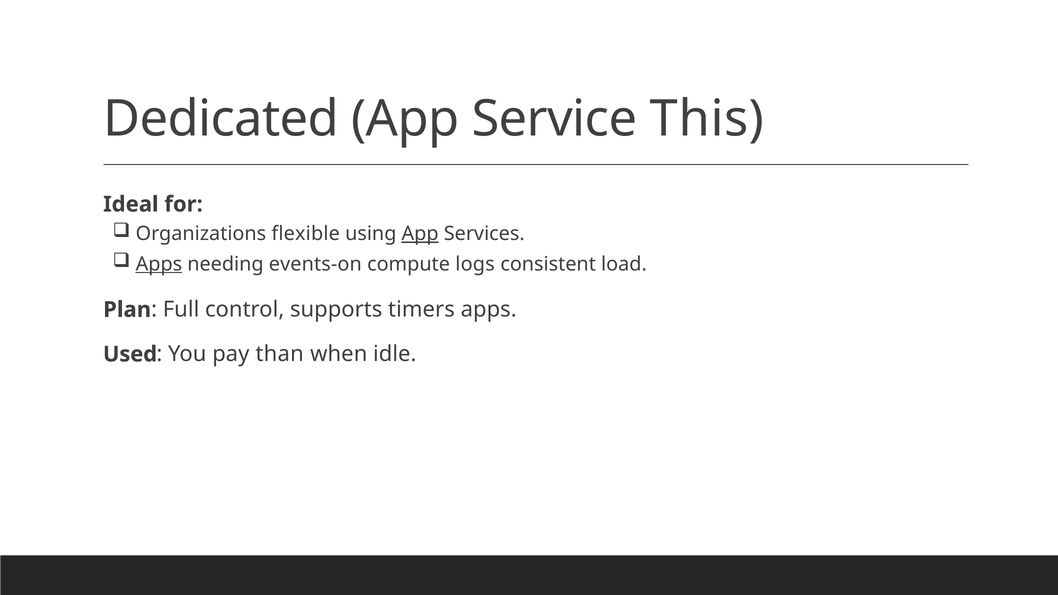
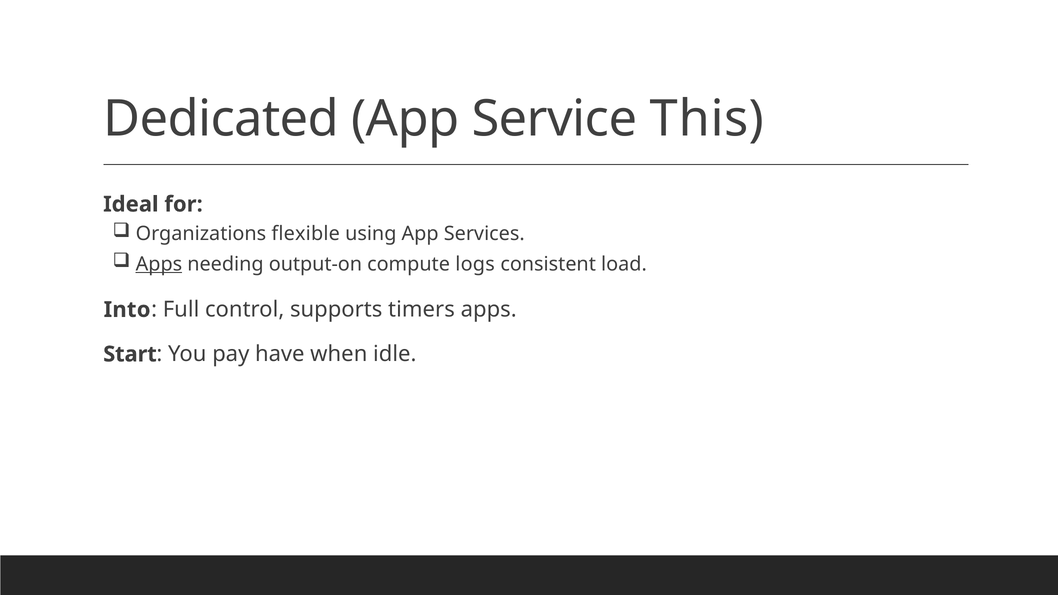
App underline: present -> none (420, 234)
events-on: events-on -> output-on (315, 264)
Plan: Plan -> Into (127, 310)
Used: Used -> Start (130, 354)
than: than -> have (280, 354)
